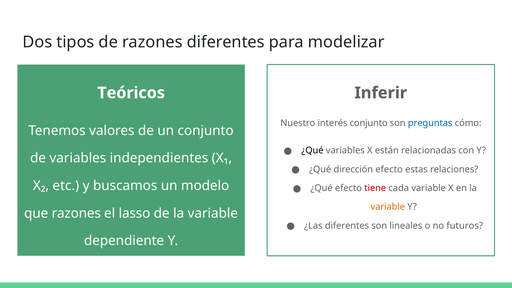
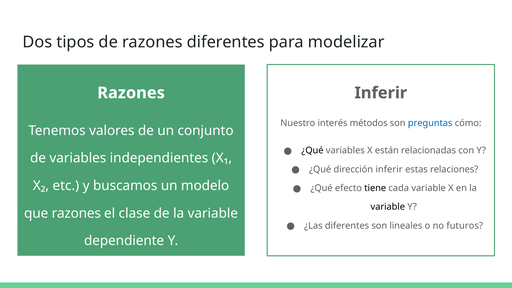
Teóricos: Teóricos -> Razones (131, 93)
interés conjunto: conjunto -> métodos (369, 123)
dirección efecto: efecto -> inferir (389, 169)
tiene colour: red -> black (375, 188)
variable colour: orange -> black (388, 207)
lasso: lasso -> clase (134, 213)
